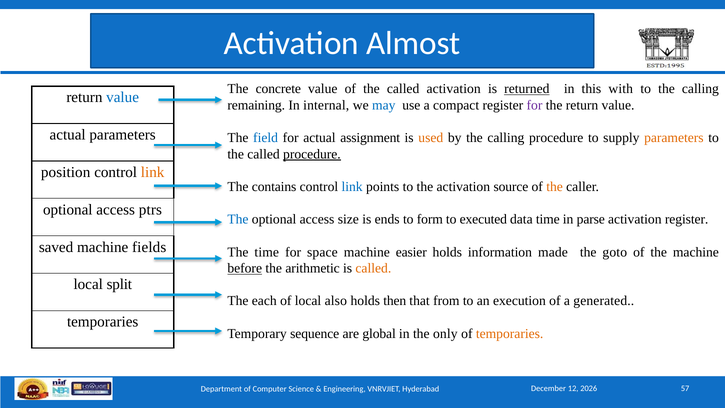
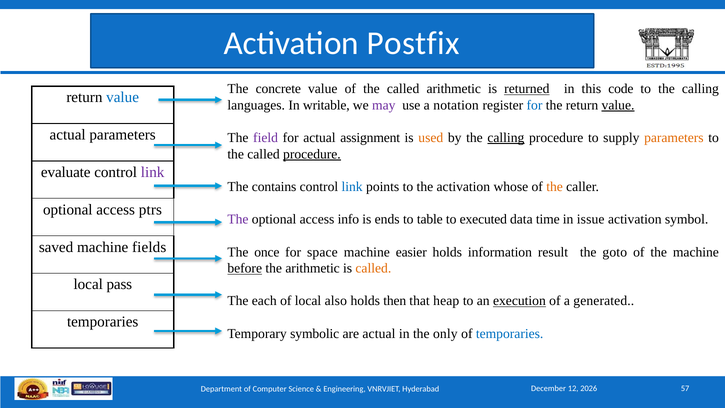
Almost: Almost -> Postfix (413, 43)
called activation: activation -> arithmetic (454, 89)
with: with -> code (621, 89)
remaining: remaining -> languages (256, 105)
internal: internal -> writable (326, 105)
may colour: blue -> purple (384, 105)
compact: compact -> notation (456, 105)
for colour: purple -> blue (535, 105)
value underline: none -> present (618, 105)
field colour: blue -> purple (266, 138)
calling underline: none -> present (506, 138)
position: position -> evaluate (66, 172)
link colour: orange -> purple (153, 172)
source: source -> whose (511, 187)
The colour: blue -> purple (238, 219)
size: size -> info (348, 219)
form: form -> table (430, 219)
parse: parse -> issue (591, 219)
activation register: register -> symbol (687, 219)
The time: time -> once (267, 252)
made: made -> result (553, 252)
split: split -> pass (119, 284)
from: from -> heap (446, 301)
execution underline: none -> present (519, 301)
sequence: sequence -> symbolic (315, 333)
are global: global -> actual (379, 333)
temporaries colour: orange -> blue (510, 333)
